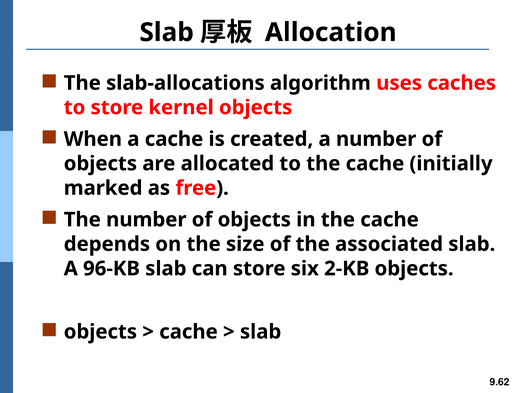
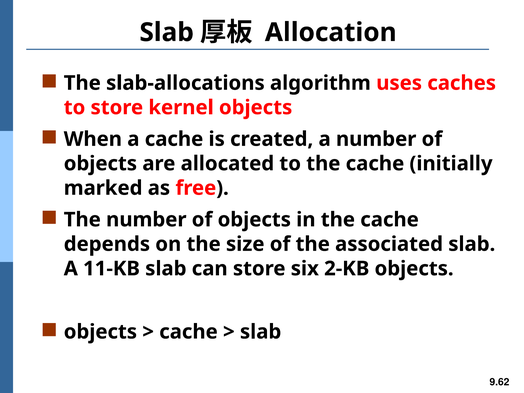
96-KB: 96-KB -> 11-KB (111, 269)
